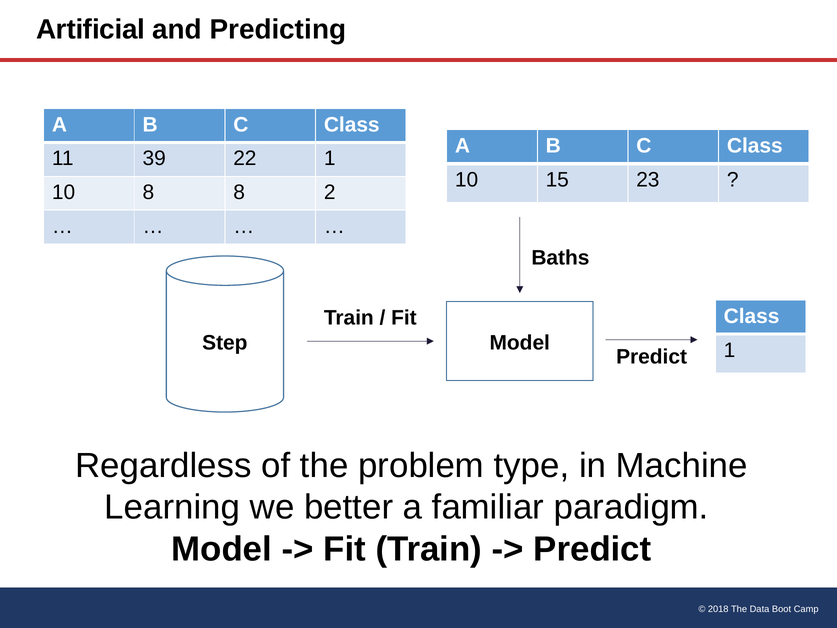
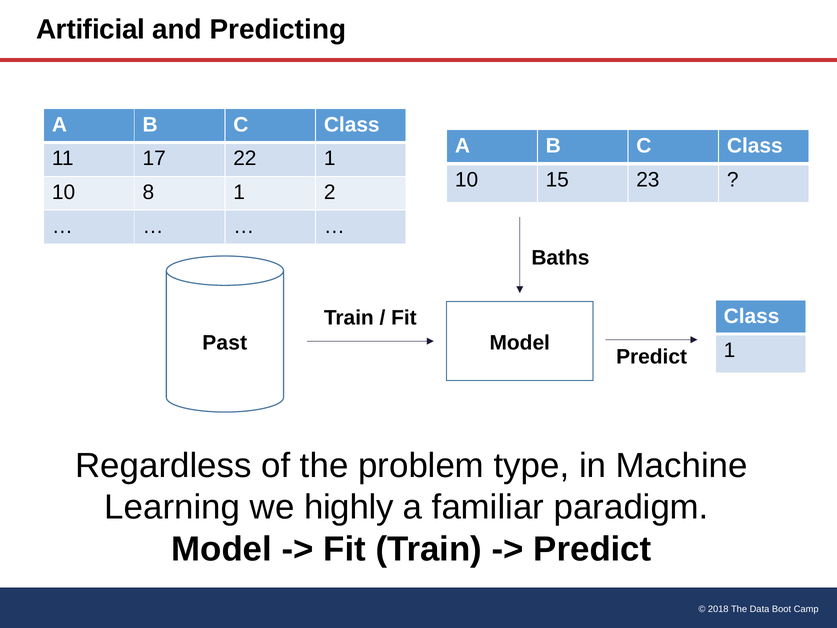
39: 39 -> 17 (154, 159)
8 8: 8 -> 1 (239, 192)
Step: Step -> Past (225, 343)
better: better -> highly (349, 507)
